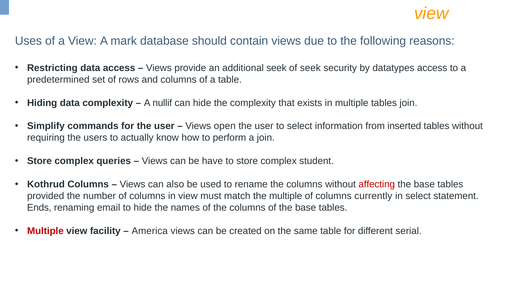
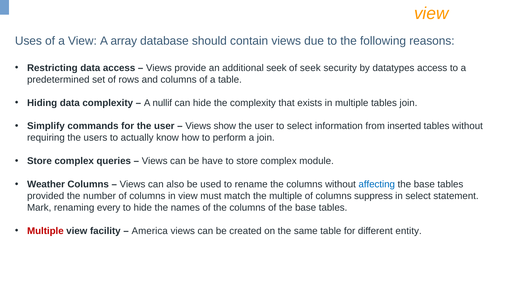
mark: mark -> array (124, 41)
open: open -> show (225, 126)
student: student -> module (317, 161)
Kothrud: Kothrud -> Weather (46, 184)
affecting colour: red -> blue (377, 184)
currently: currently -> suppress (373, 196)
Ends: Ends -> Mark (39, 207)
email: email -> every (109, 207)
serial: serial -> entity (409, 231)
